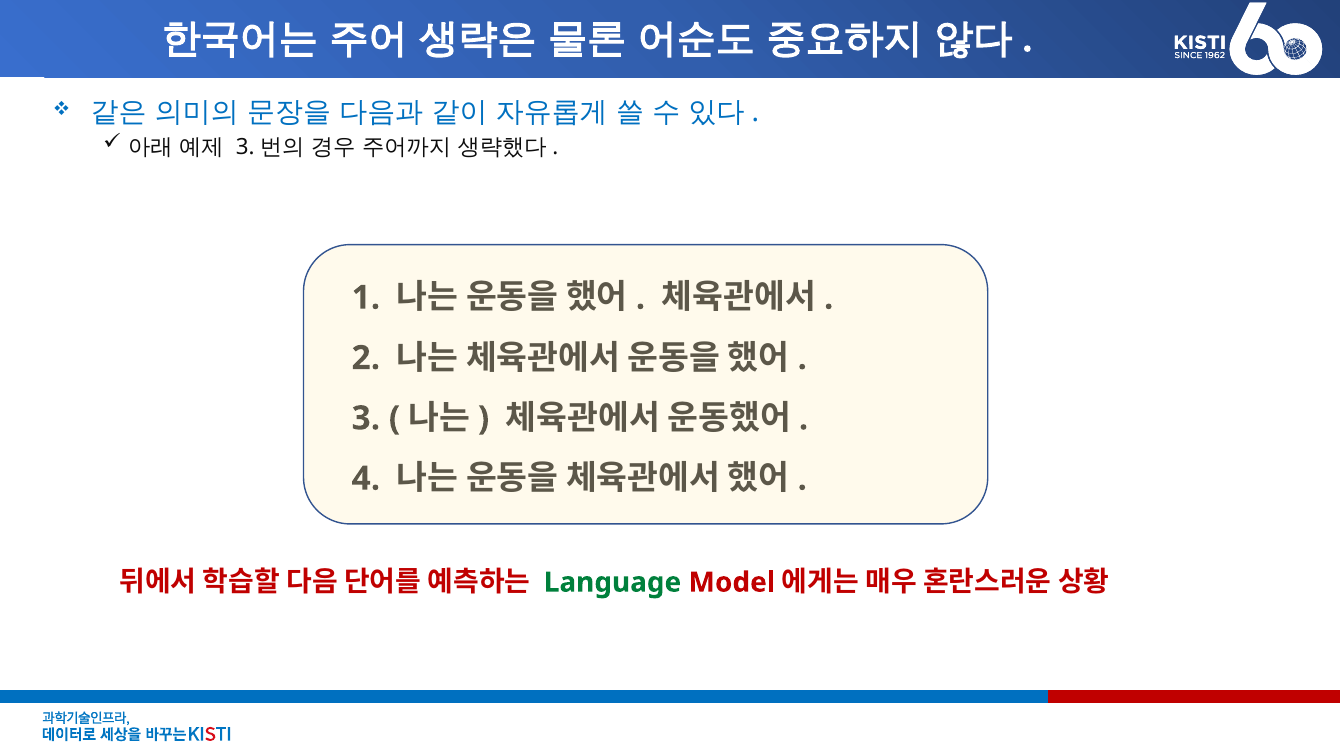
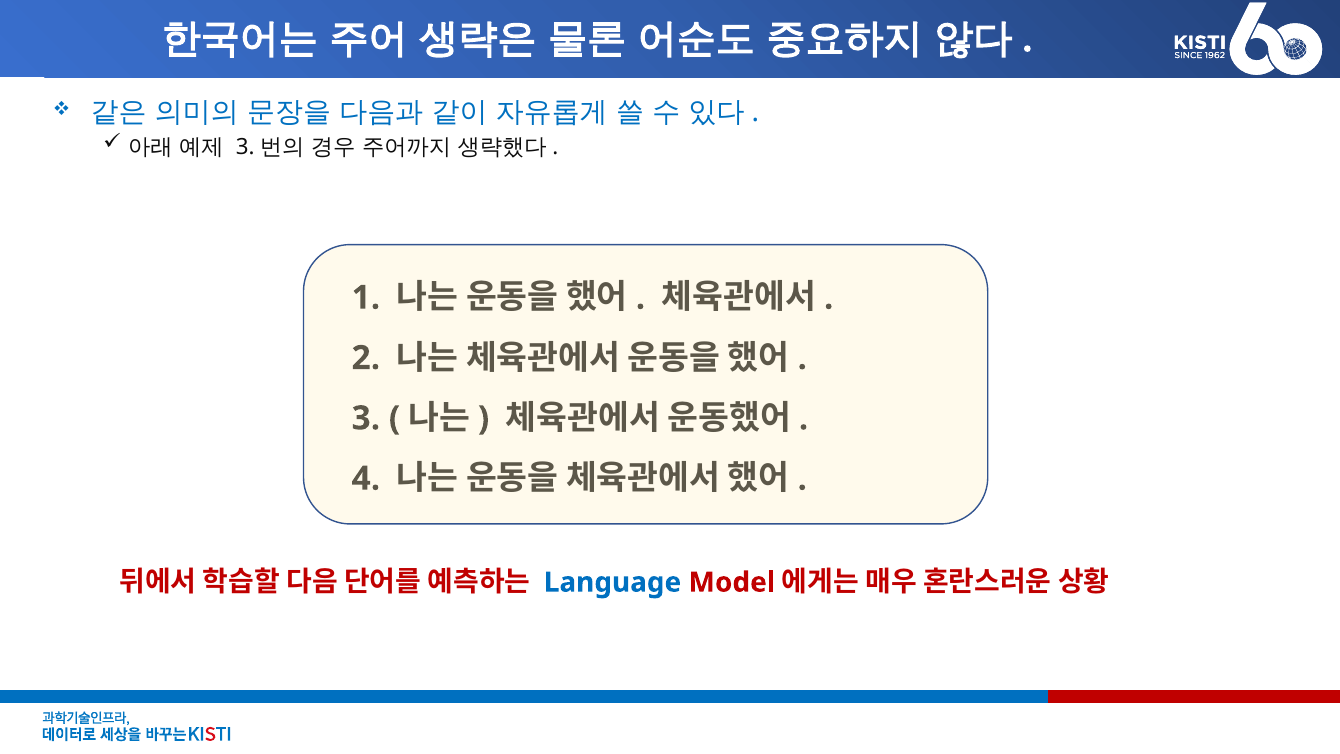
Language colour: green -> blue (613, 582)
